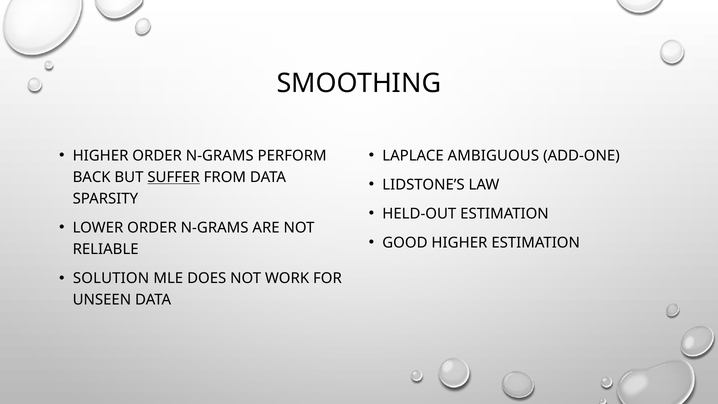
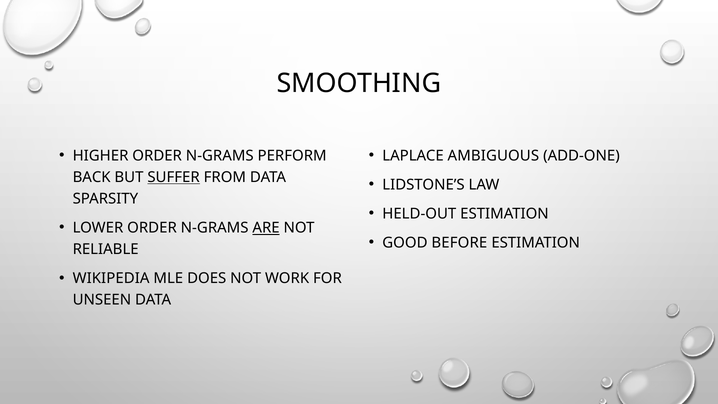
ARE underline: none -> present (266, 228)
GOOD HIGHER: HIGHER -> BEFORE (459, 243)
SOLUTION: SOLUTION -> WIKIPEDIA (111, 278)
